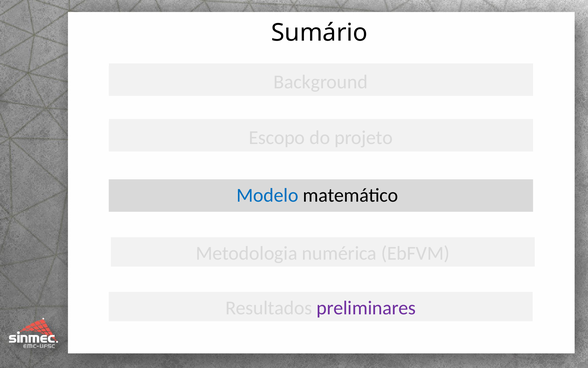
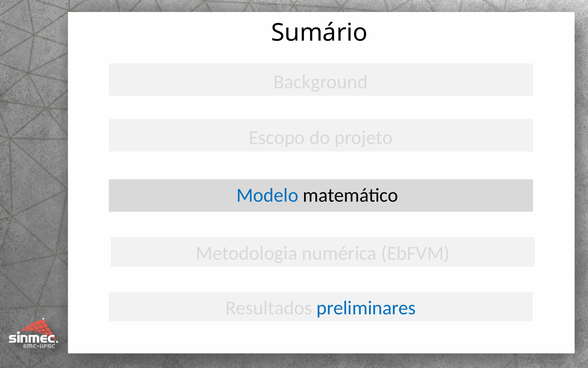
preliminares colour: purple -> blue (366, 308)
